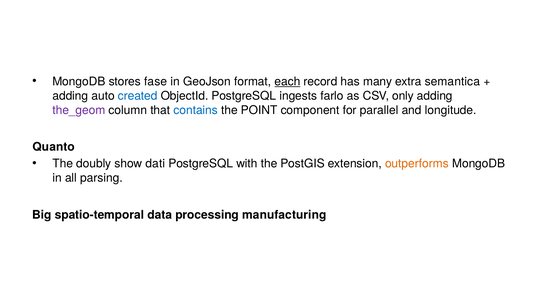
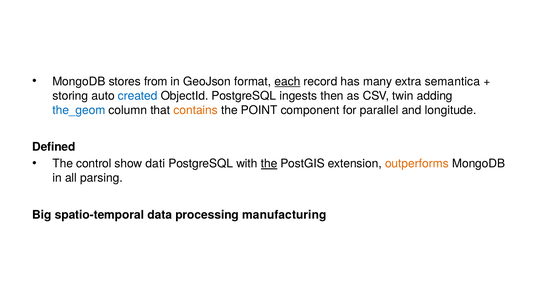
fase: fase -> from (156, 81)
adding: adding -> storing (70, 96)
farlo: farlo -> then (332, 96)
only: only -> twin (403, 96)
the_geom colour: purple -> blue (79, 110)
contains colour: blue -> orange (196, 110)
Quanto: Quanto -> Defined (54, 147)
doubly: doubly -> control (94, 163)
the underline: none -> present (269, 163)
